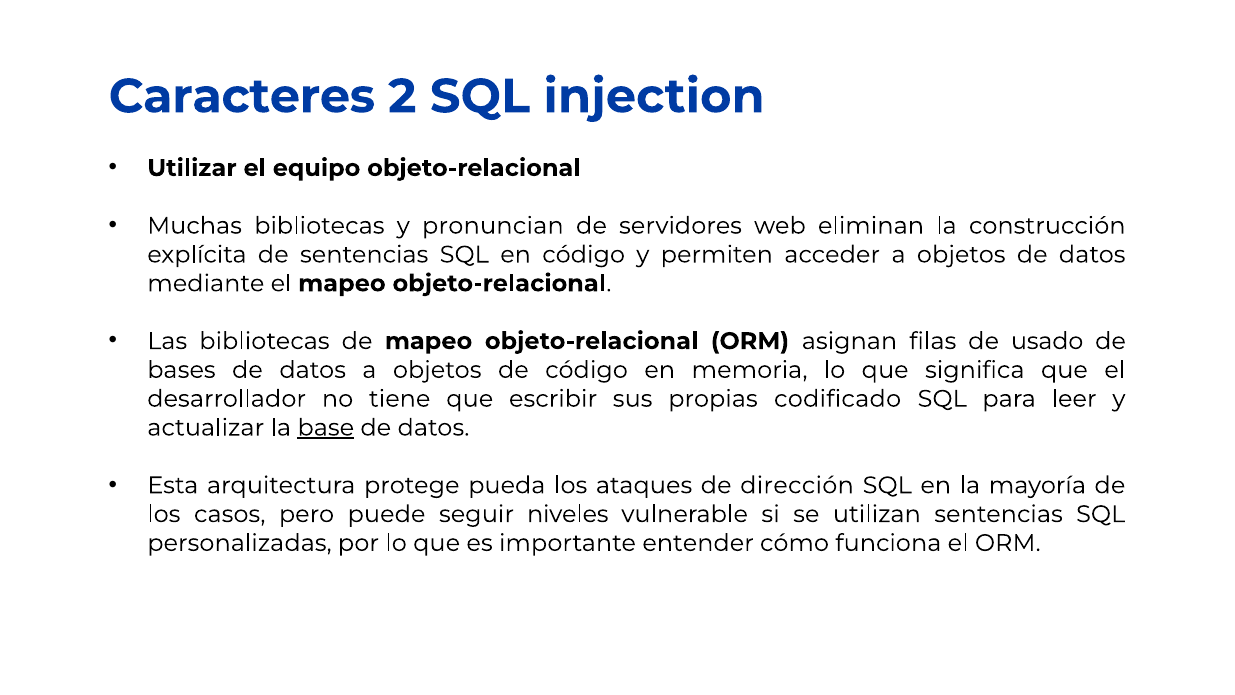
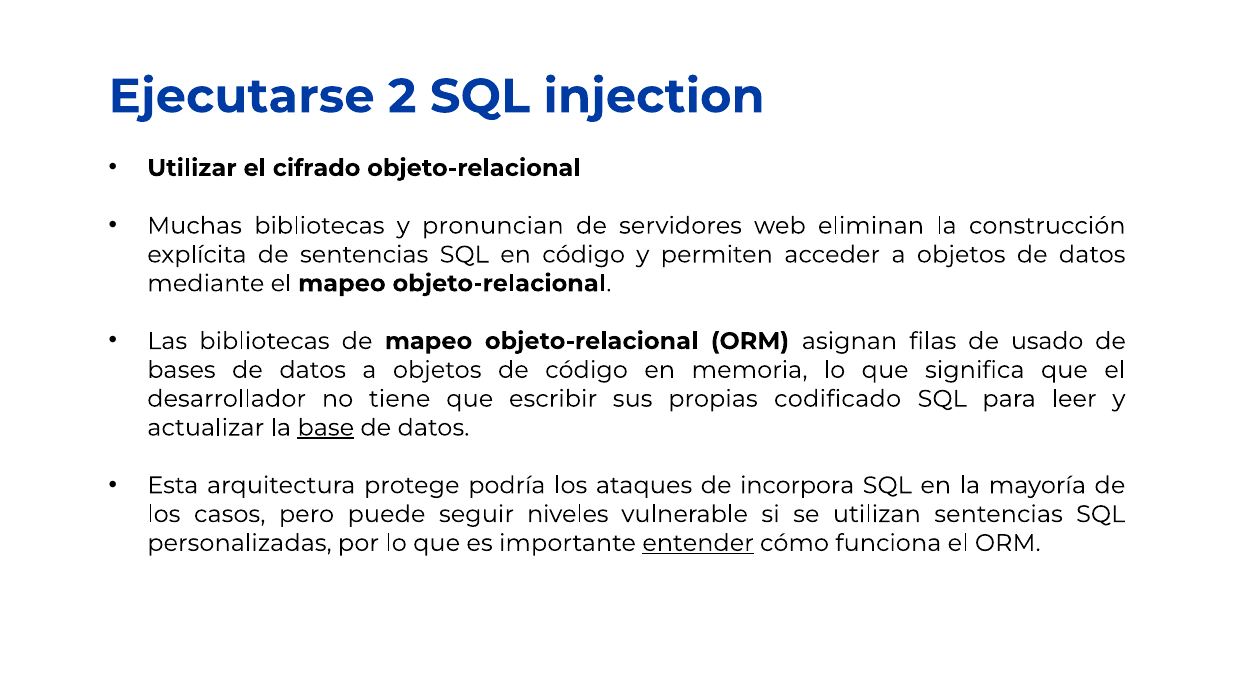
Caracteres: Caracteres -> Ejecutarse (242, 96)
equipo: equipo -> cifrado (317, 168)
pueda: pueda -> podría (507, 485)
dirección: dirección -> incorpora (797, 485)
entender underline: none -> present (698, 543)
